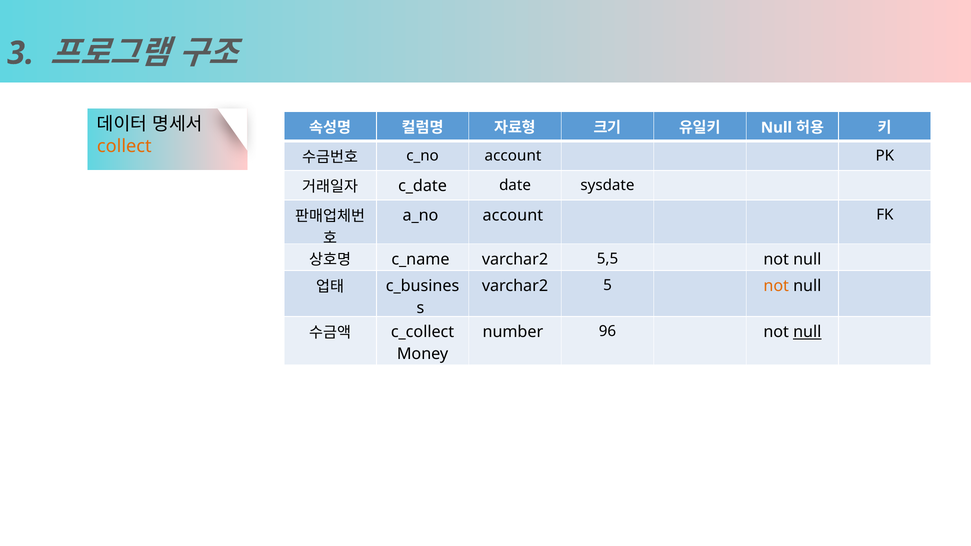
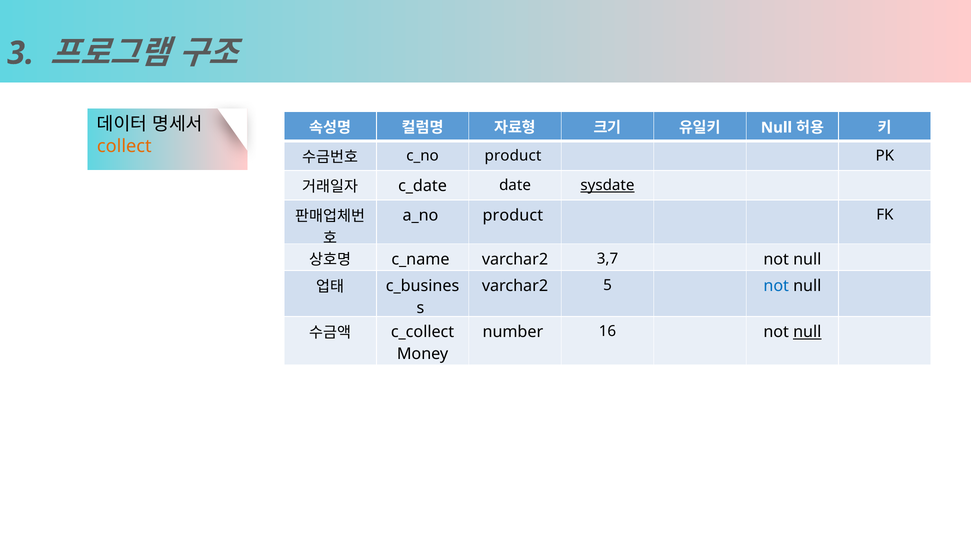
account: account -> product (513, 156)
sysdate underline: none -> present (607, 185)
account: account -> product (513, 216)
5,5: 5,5 -> 3,7 (608, 259)
not colour: orange -> blue (776, 286)
96: 96 -> 16 (607, 332)
